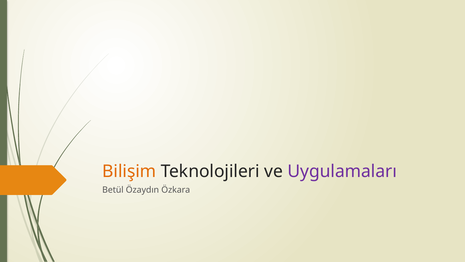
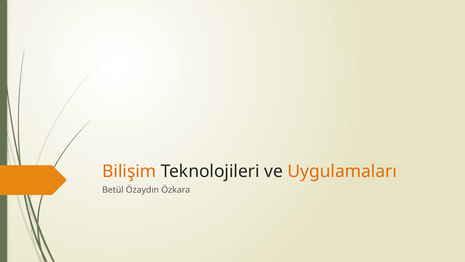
Uygulamaları colour: purple -> orange (342, 171)
